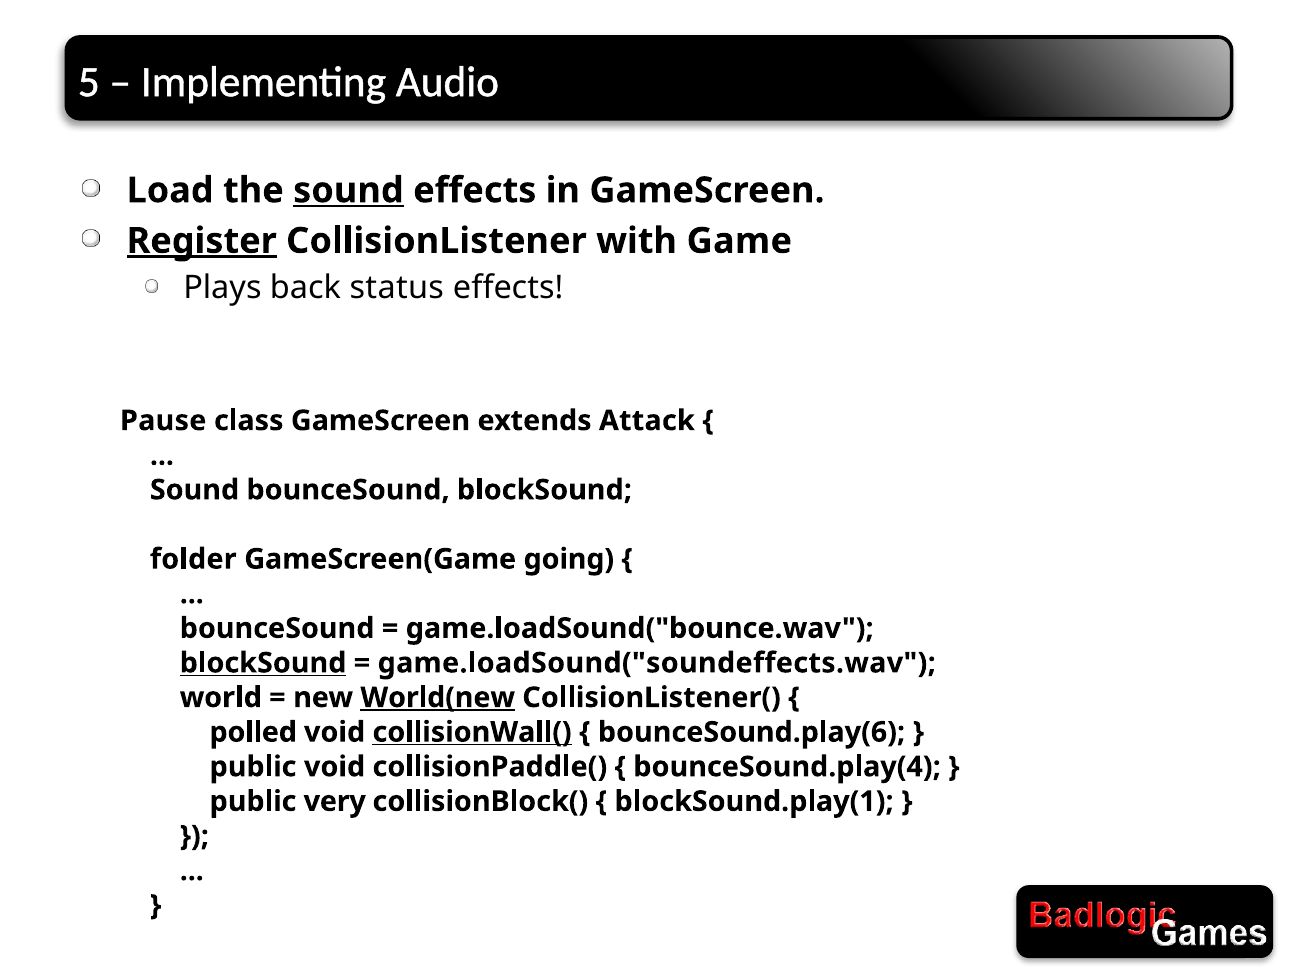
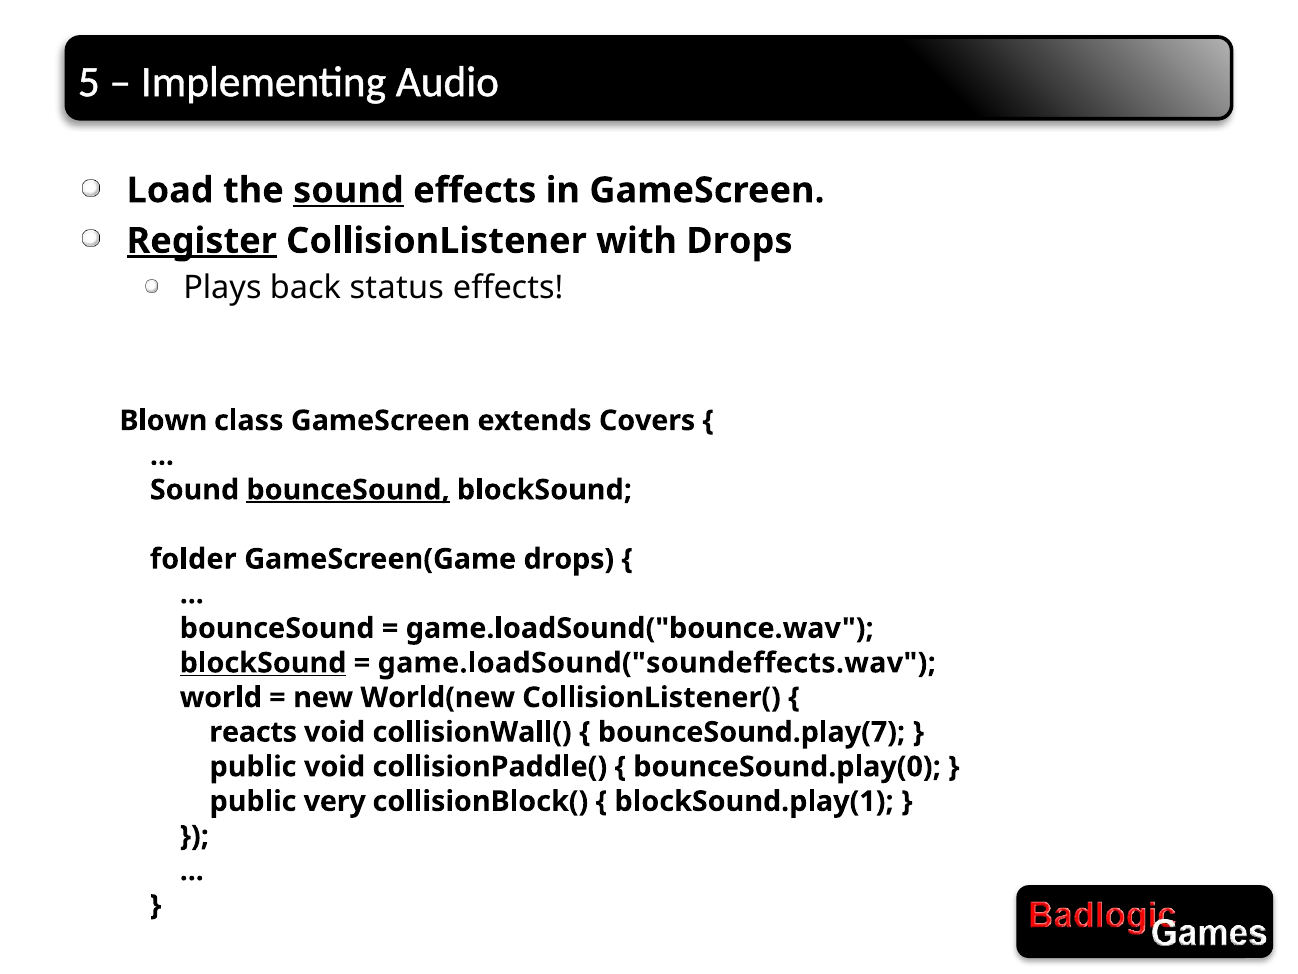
with Game: Game -> Drops (739, 241)
Pause: Pause -> Blown (163, 420)
Attack: Attack -> Covers (647, 420)
bounceSound underline: none -> present (348, 490)
GameScreen(Game going: going -> drops (569, 559)
World(new underline: present -> none (438, 697)
polled: polled -> reacts (253, 732)
collisionWall( underline: present -> none (472, 732)
bounceSound.play(6: bounceSound.play(6 -> bounceSound.play(7 (752, 732)
bounceSound.play(4: bounceSound.play(4 -> bounceSound.play(0 (787, 766)
